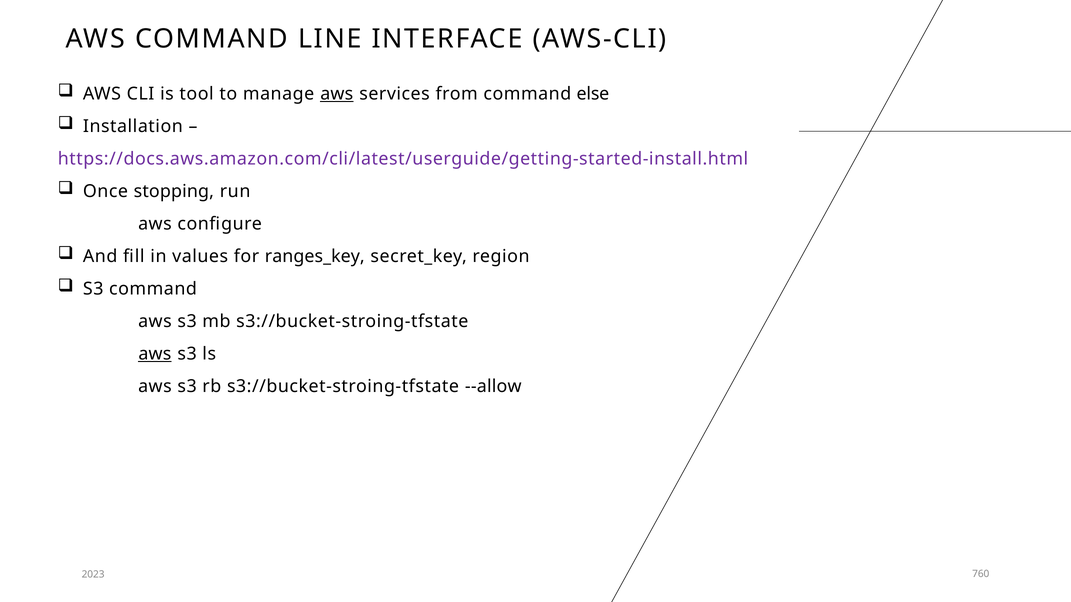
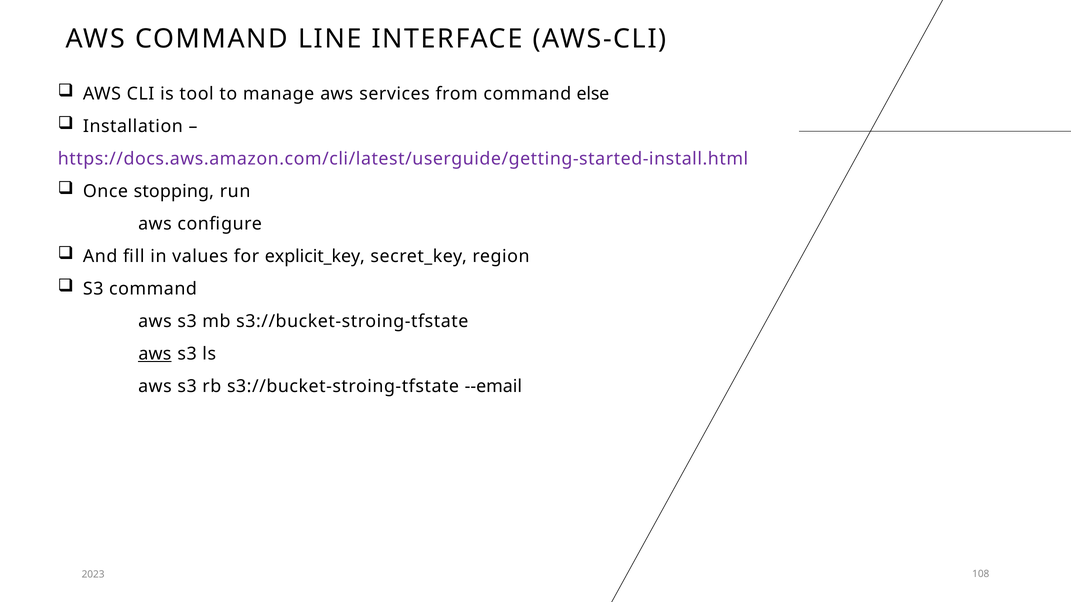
aws underline: present -> none (337, 94)
ranges_key: ranges_key -> explicit_key (315, 256)
--allow: --allow -> --email (493, 387)
760: 760 -> 108 (981, 574)
